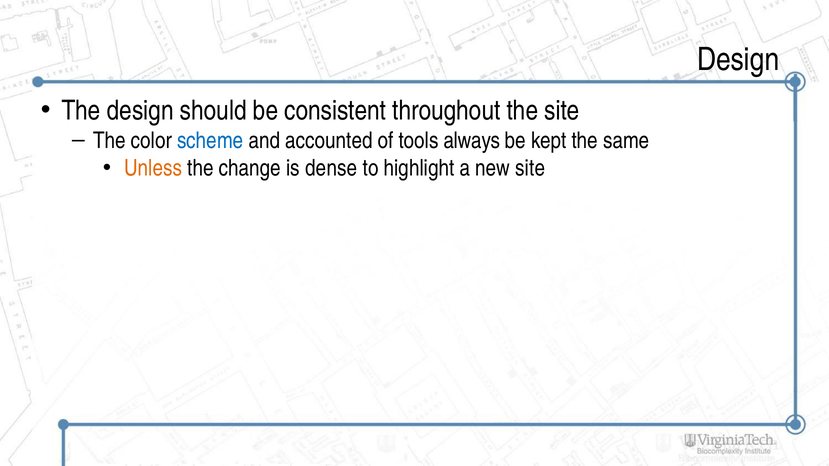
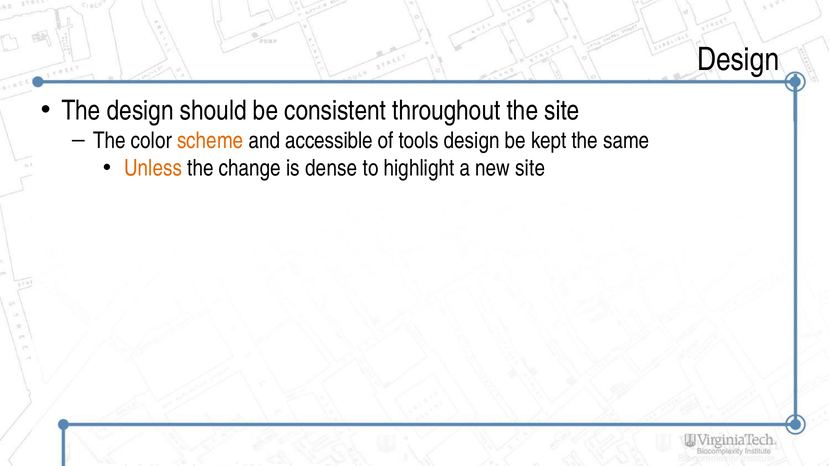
scheme colour: blue -> orange (210, 141)
accounted: accounted -> accessible (329, 141)
tools always: always -> design (472, 141)
